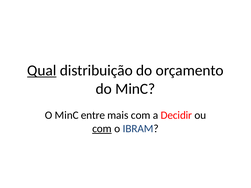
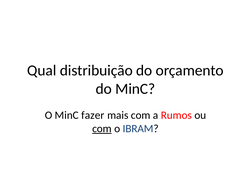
Qual underline: present -> none (42, 71)
entre: entre -> fazer (93, 115)
Decidir: Decidir -> Rumos (176, 115)
